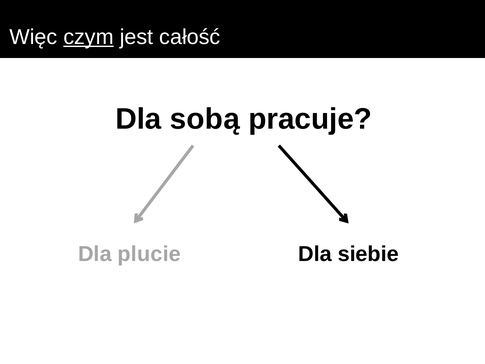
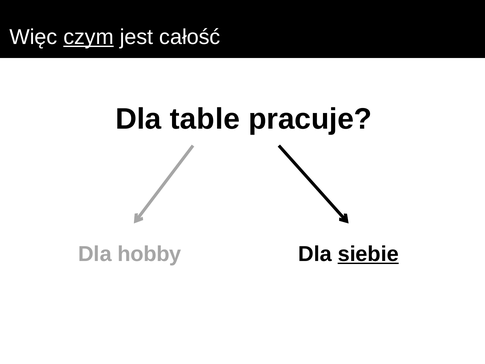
sobą: sobą -> table (205, 119)
plucie: plucie -> hobby (149, 254)
siebie underline: none -> present (368, 254)
